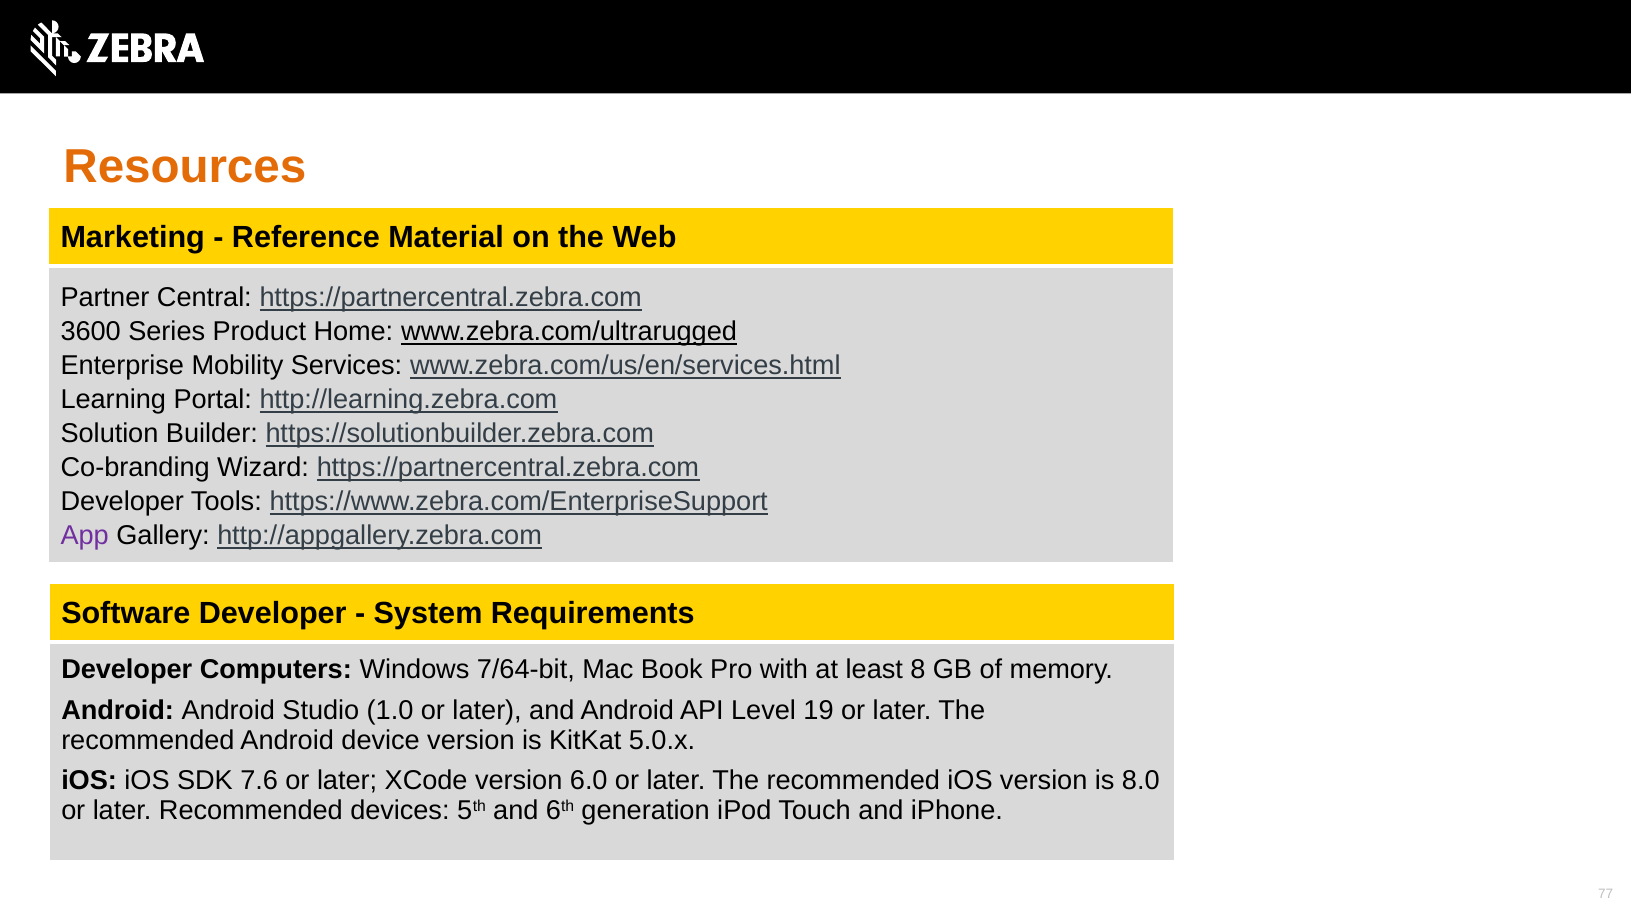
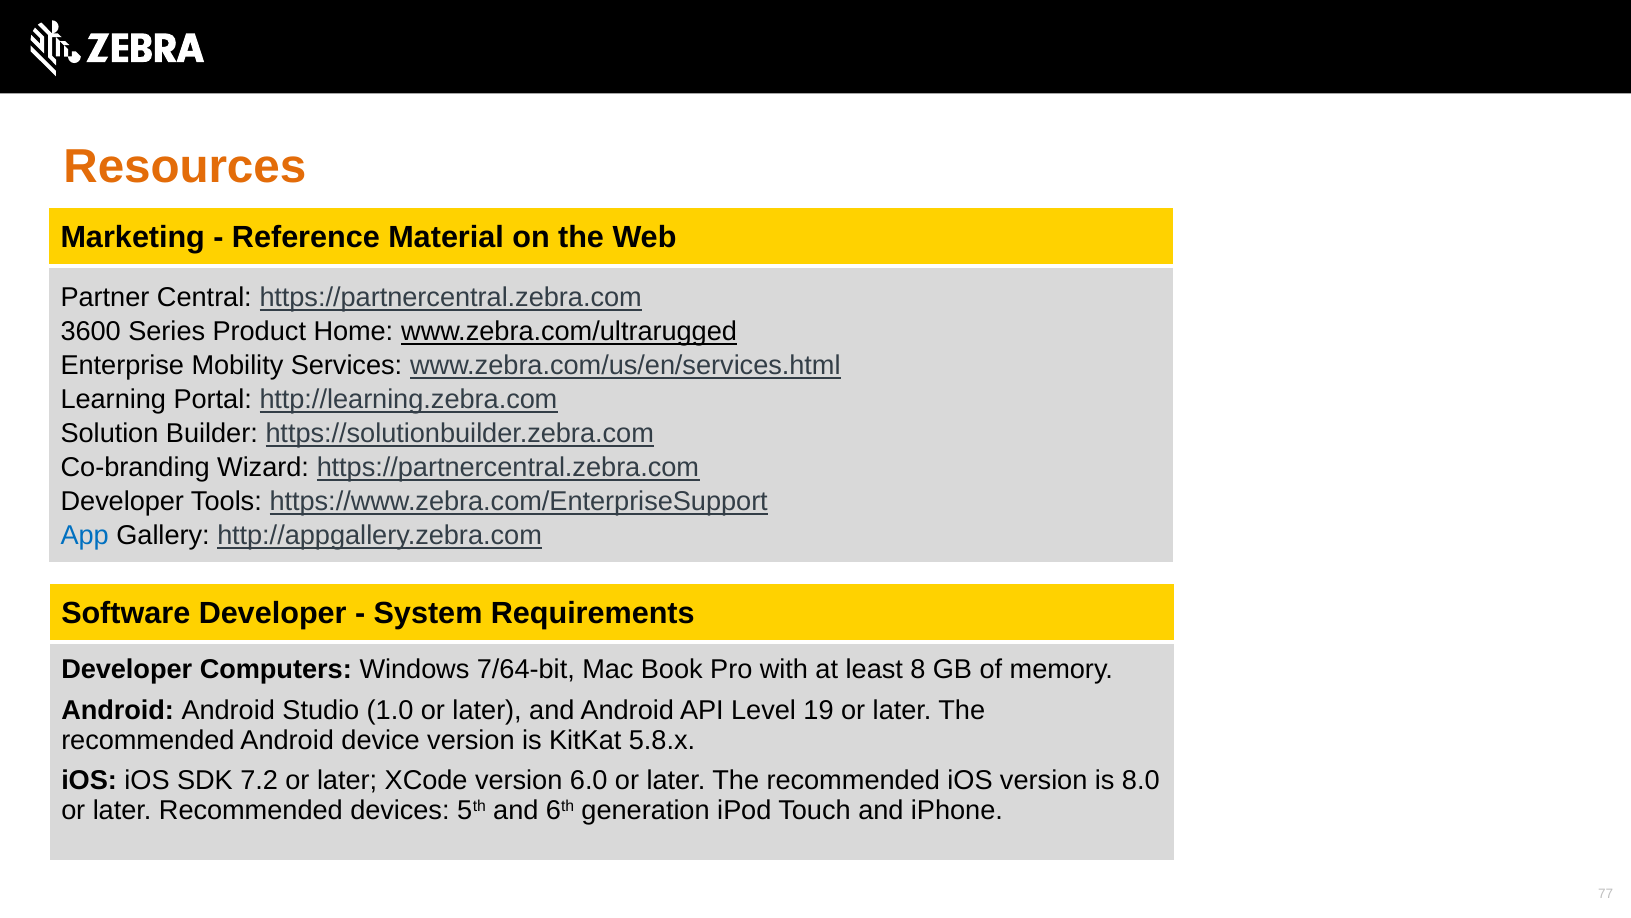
App colour: purple -> blue (85, 536)
5.0.x: 5.0.x -> 5.8.x (662, 740)
7.6: 7.6 -> 7.2 (259, 780)
